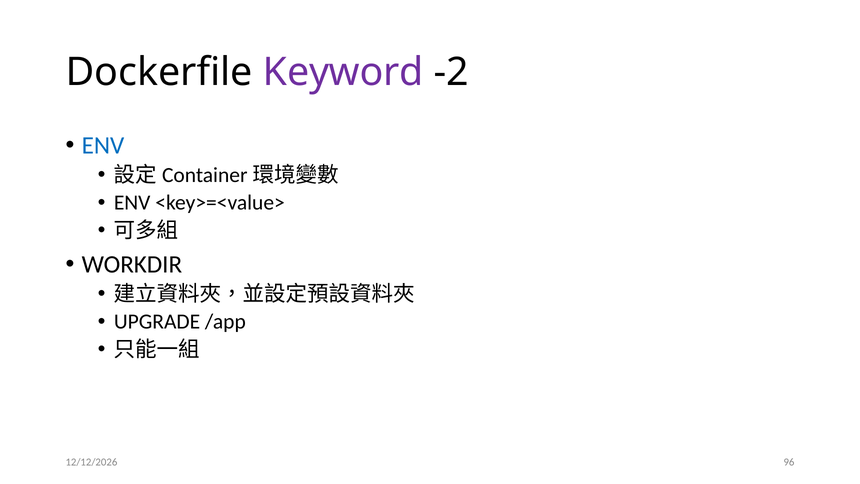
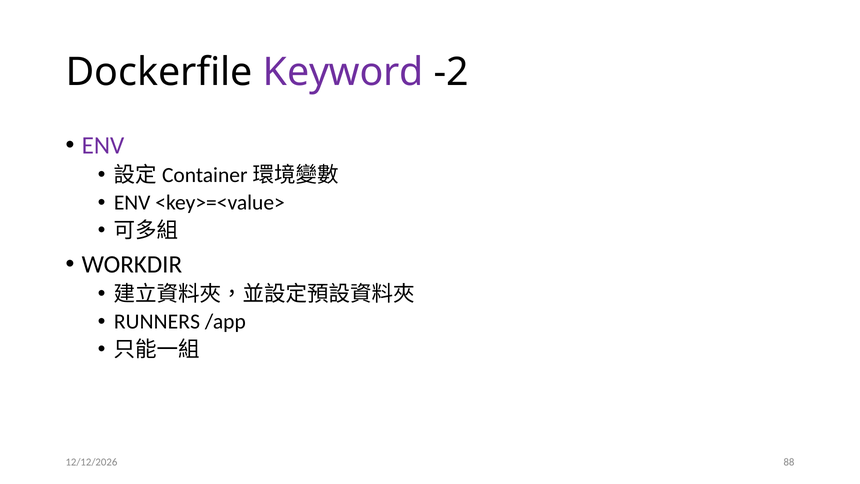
ENV colour: blue -> purple (103, 145)
UPGRADE: UPGRADE -> RUNNERS (157, 322)
96: 96 -> 88 (789, 462)
